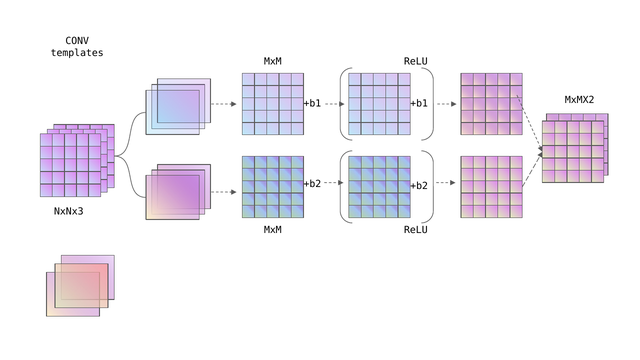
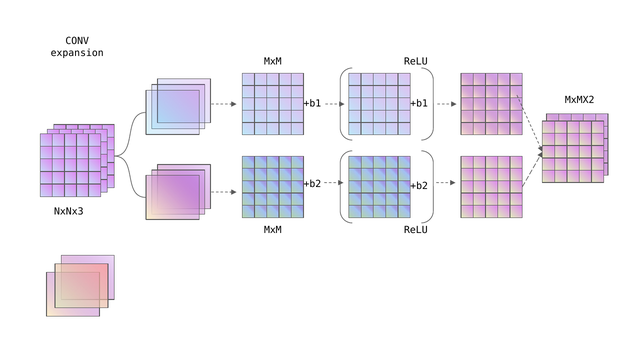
templates: templates -> expansion (77, 53)
